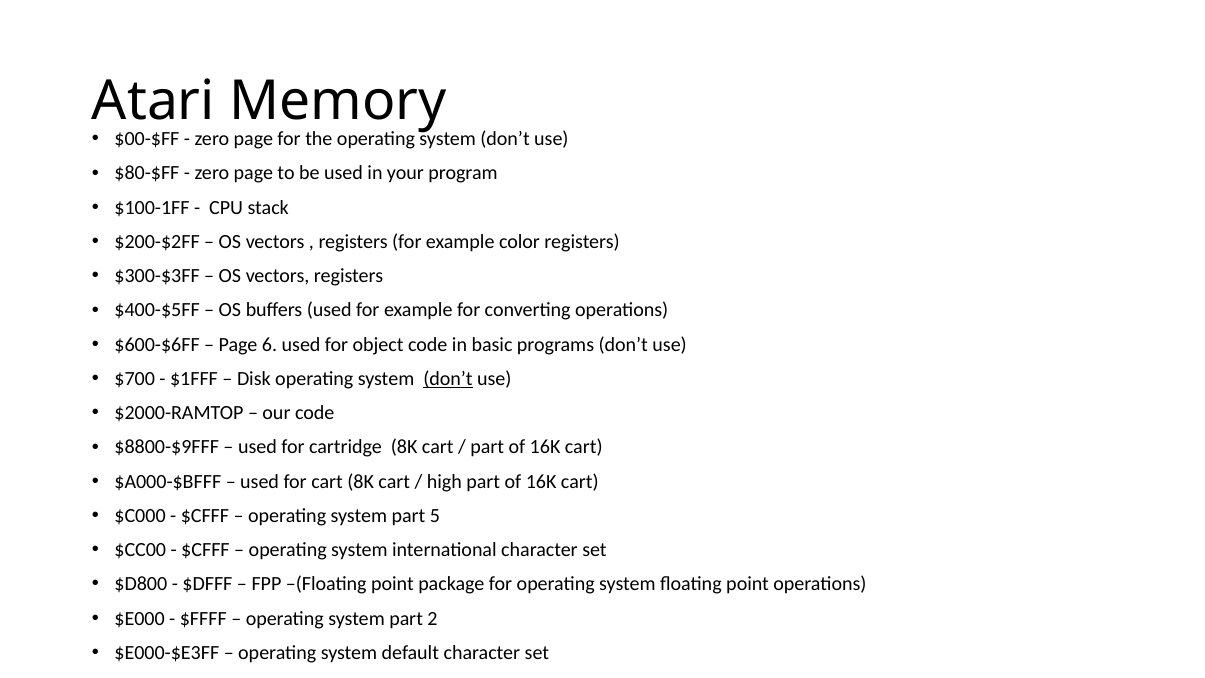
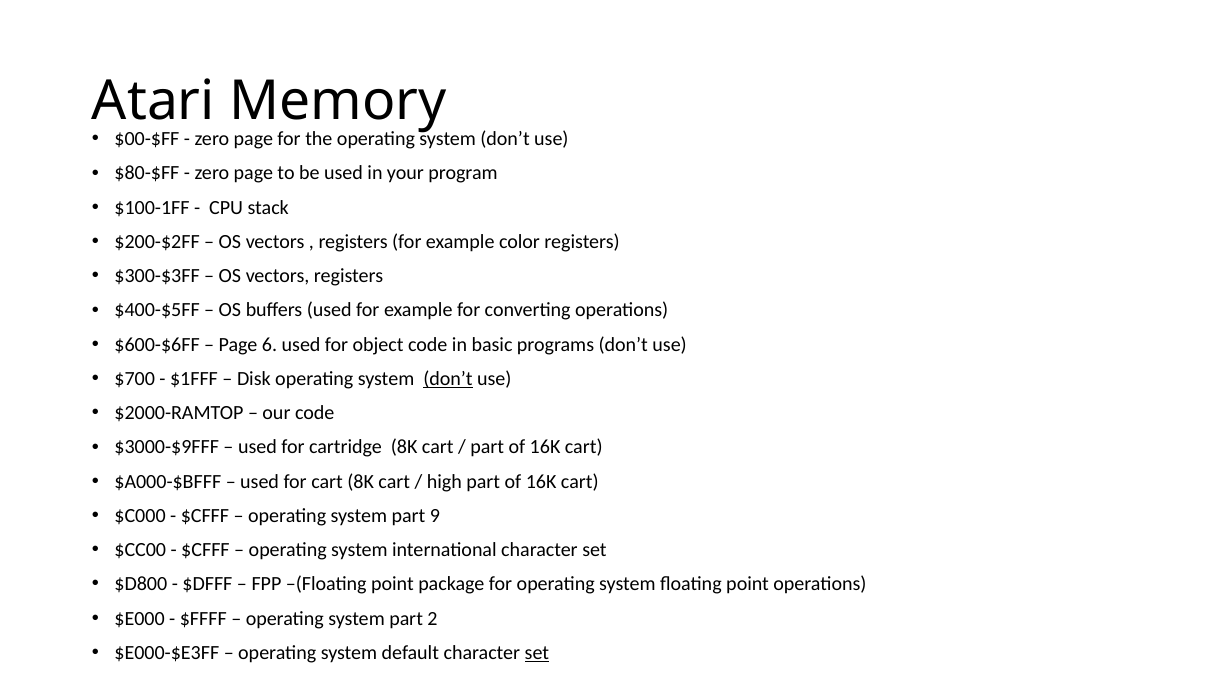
$8800-$9FFF: $8800-$9FFF -> $3000-$9FFF (167, 447)
5: 5 -> 9 (435, 516)
set underline: none -> present (537, 653)
